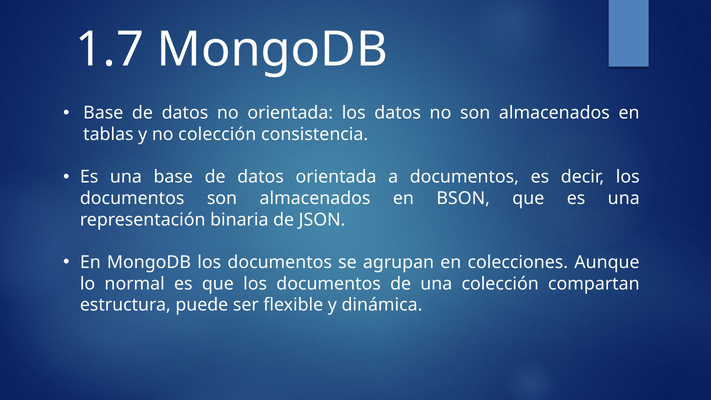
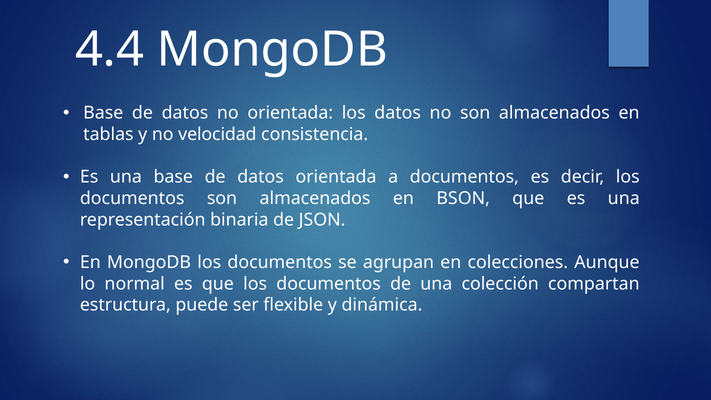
1.7: 1.7 -> 4.4 (110, 50)
no colección: colección -> velocidad (217, 134)
